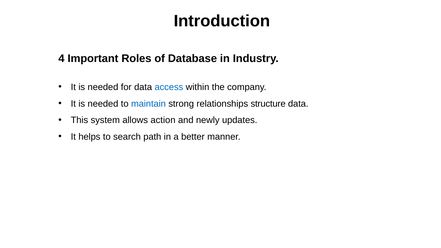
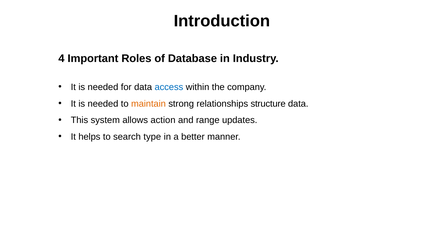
maintain colour: blue -> orange (148, 104)
newly: newly -> range (208, 120)
path: path -> type (152, 137)
